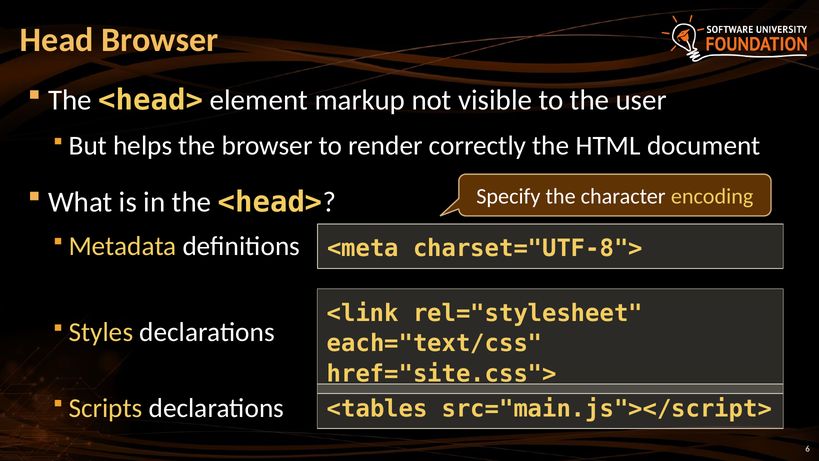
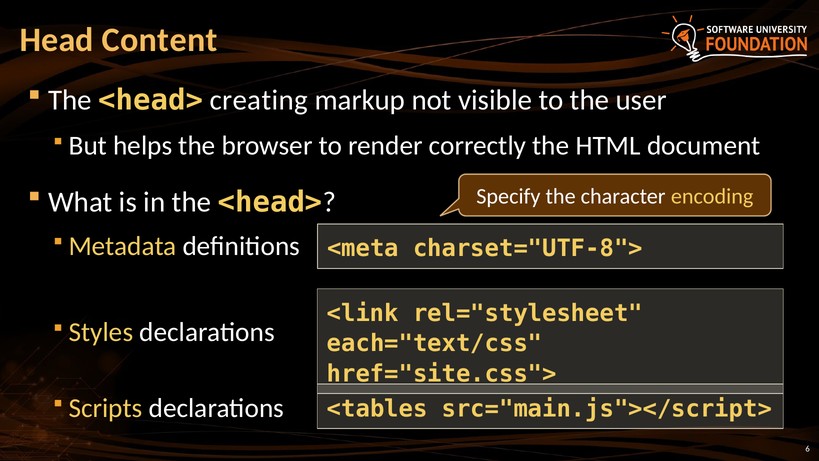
Head Browser: Browser -> Content (160, 40)
element: element -> creating (259, 100)
